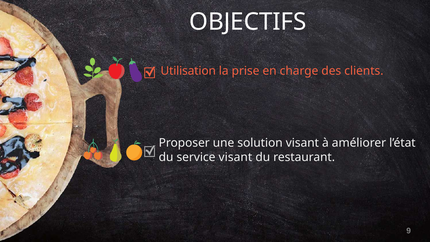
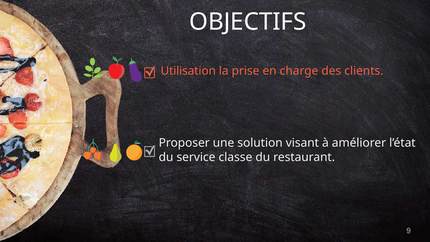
service visant: visant -> classe (235, 157)
